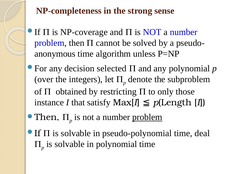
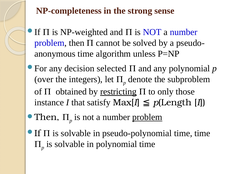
NP-coverage: NP-coverage -> NP-weighted (84, 32)
restricting underline: none -> present (118, 92)
time deal: deal -> time (202, 133)
